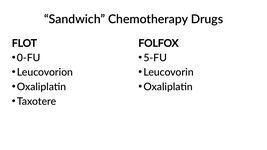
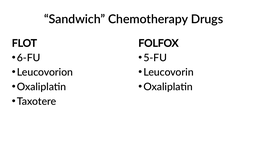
0-FU: 0-FU -> 6-FU (29, 58)
